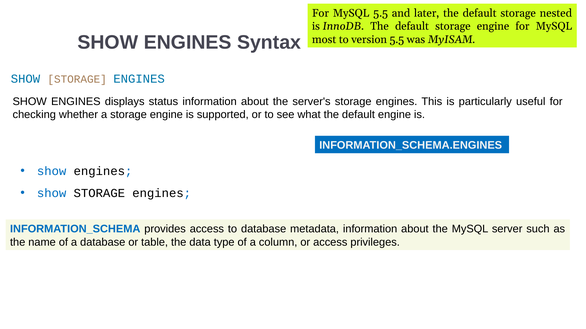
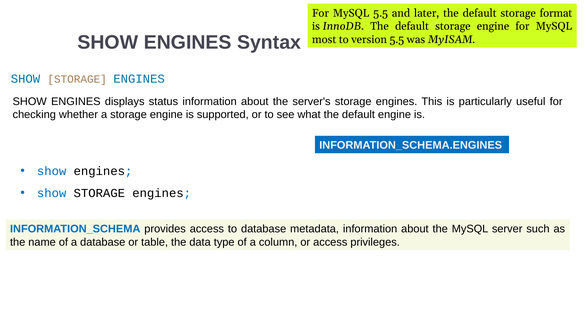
nested: nested -> format (556, 13)
